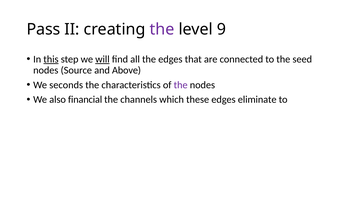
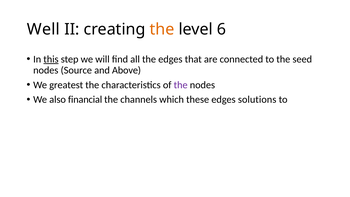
Pass: Pass -> Well (43, 29)
the colour: purple -> orange (162, 29)
9: 9 -> 6 (221, 29)
will underline: present -> none (102, 59)
seconds: seconds -> greatest (66, 85)
eliminate: eliminate -> solutions (257, 100)
